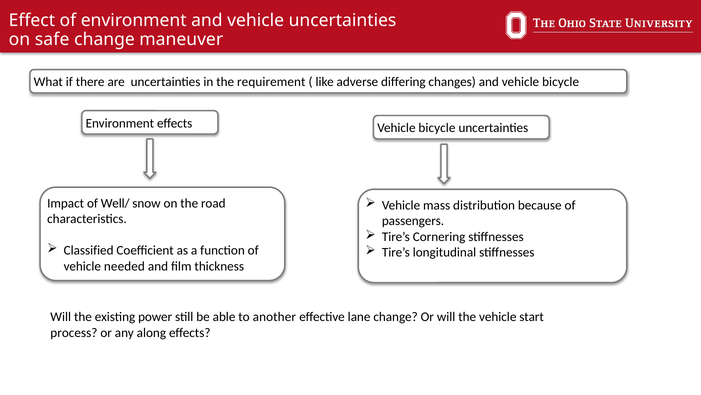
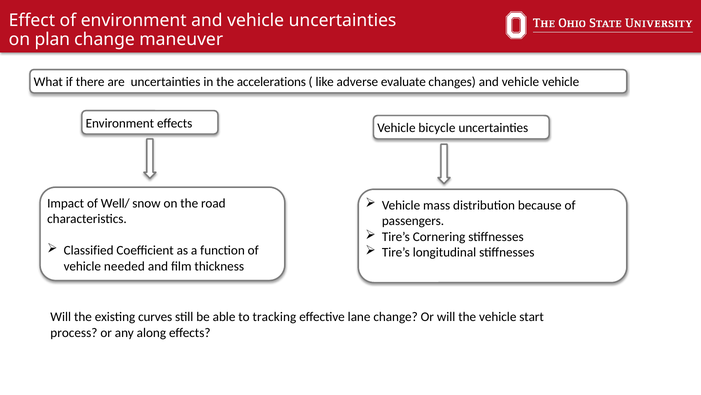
safe: safe -> plan (52, 39)
requirement: requirement -> accelerations (271, 82)
differing: differing -> evaluate (403, 82)
and vehicle bicycle: bicycle -> vehicle (561, 82)
power: power -> curves (155, 317)
another: another -> tracking (274, 317)
